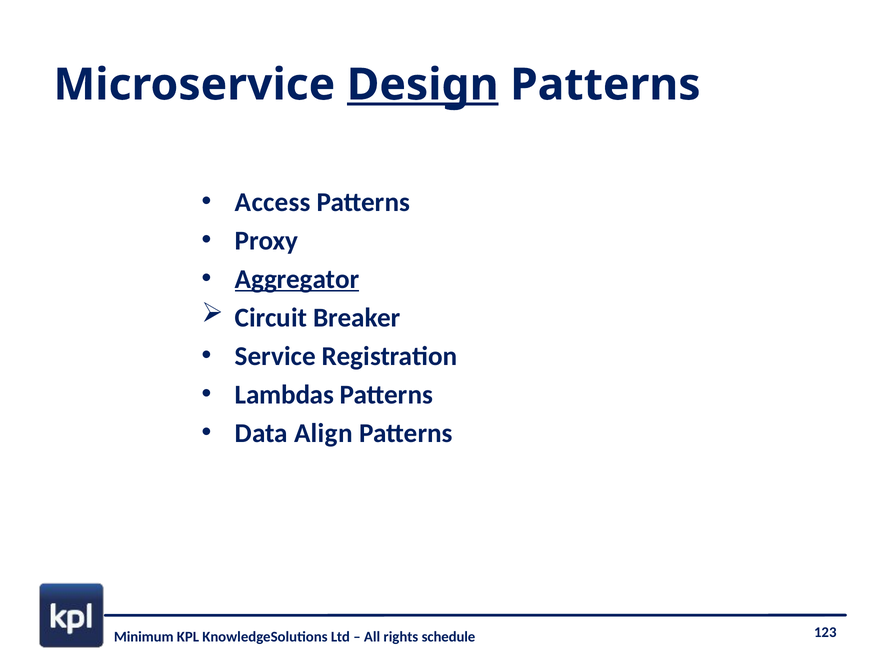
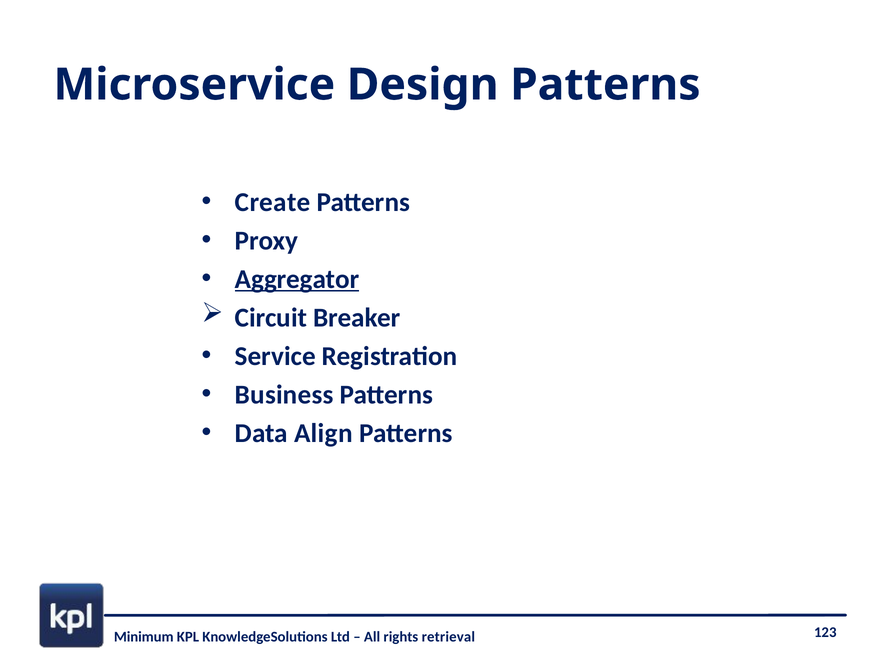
Design underline: present -> none (423, 85)
Access: Access -> Create (273, 202)
Lambdas: Lambdas -> Business (284, 395)
schedule: schedule -> retrieval (448, 637)
